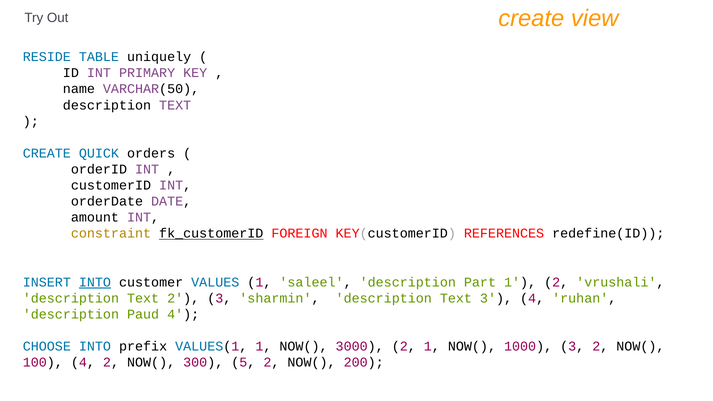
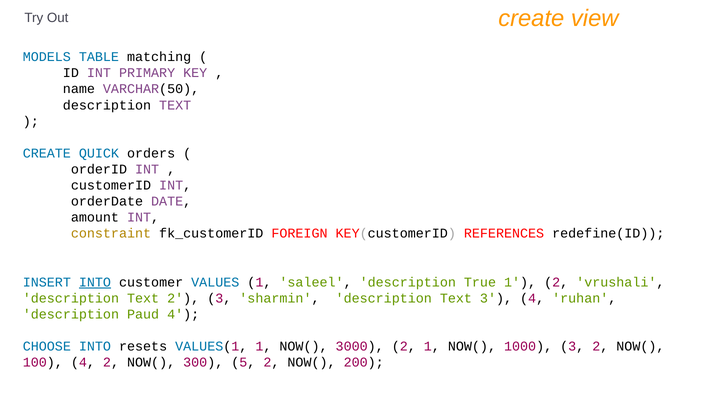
RESIDE: RESIDE -> MODELS (47, 57)
uniquely: uniquely -> matching (159, 57)
fk_customerID underline: present -> none (211, 233)
Part: Part -> True (480, 282)
prefix: prefix -> resets (143, 347)
